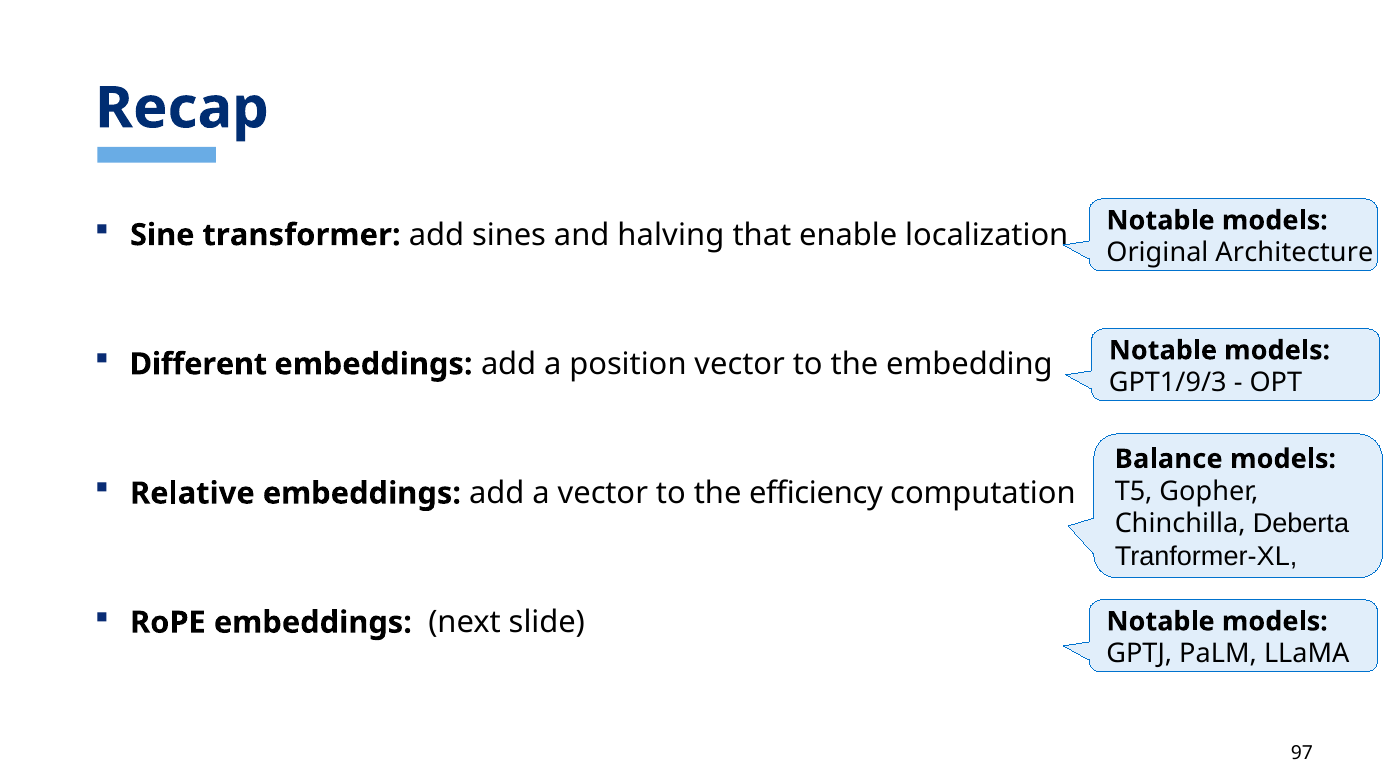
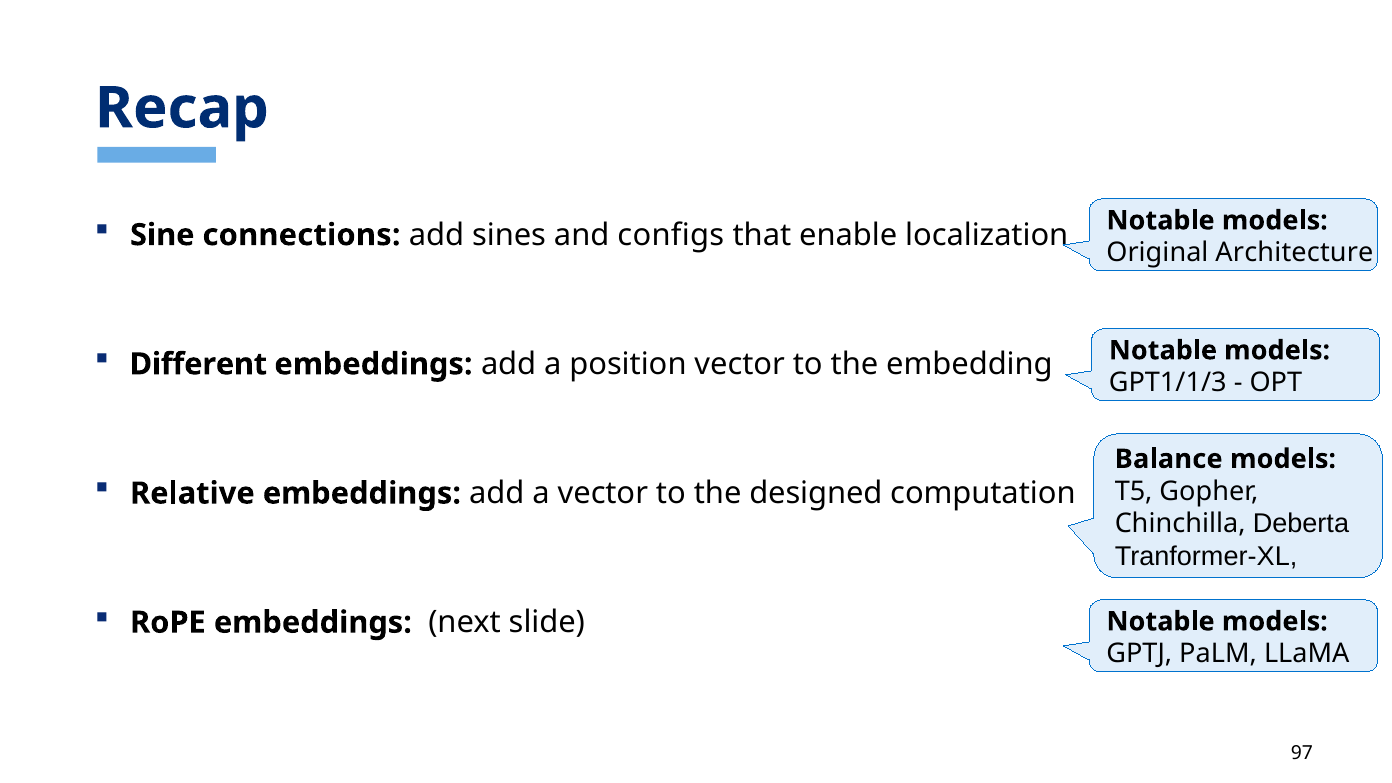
transformer: transformer -> connections (302, 235)
halving: halving -> configs (671, 235)
GPT1/9/3: GPT1/9/3 -> GPT1/1/3 (1168, 383)
efficiency: efficiency -> designed (816, 493)
